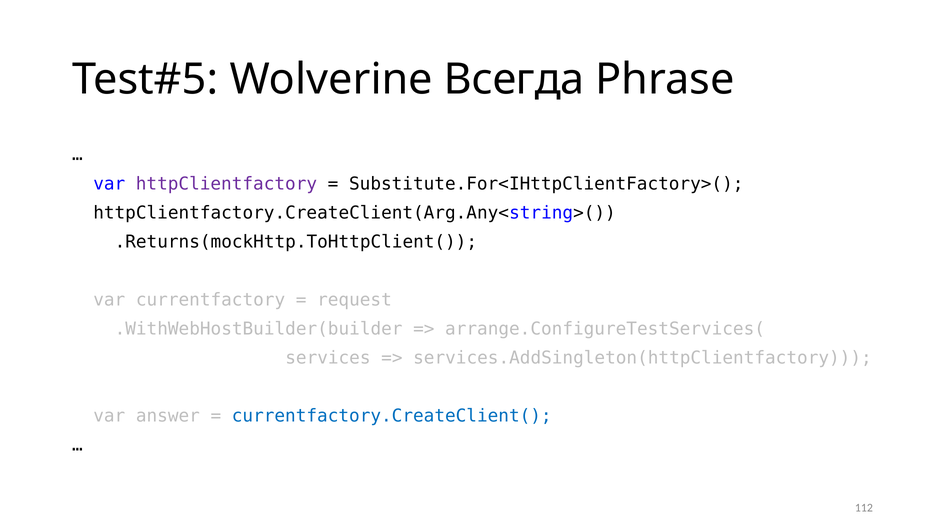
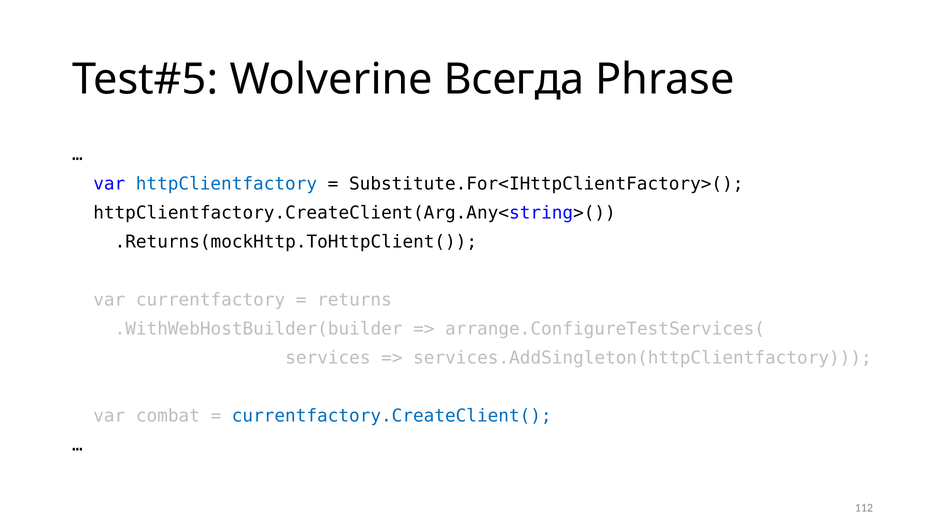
httpClientfactory colour: purple -> blue (226, 184)
request: request -> returns (354, 299)
answer: answer -> combat (168, 415)
